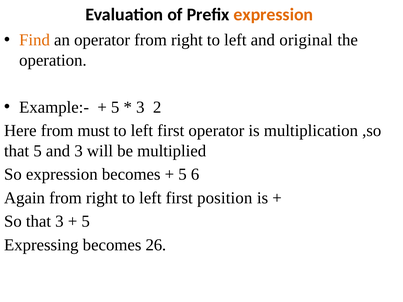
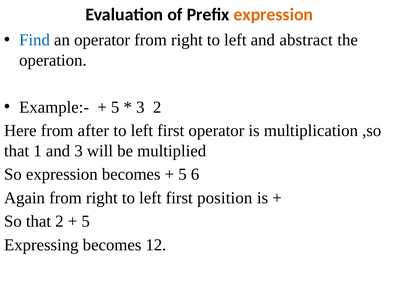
Find colour: orange -> blue (35, 40)
original: original -> abstract (306, 40)
must: must -> after (93, 131)
that 5: 5 -> 1 (38, 151)
that 3: 3 -> 2 (59, 222)
26: 26 -> 12 (156, 245)
